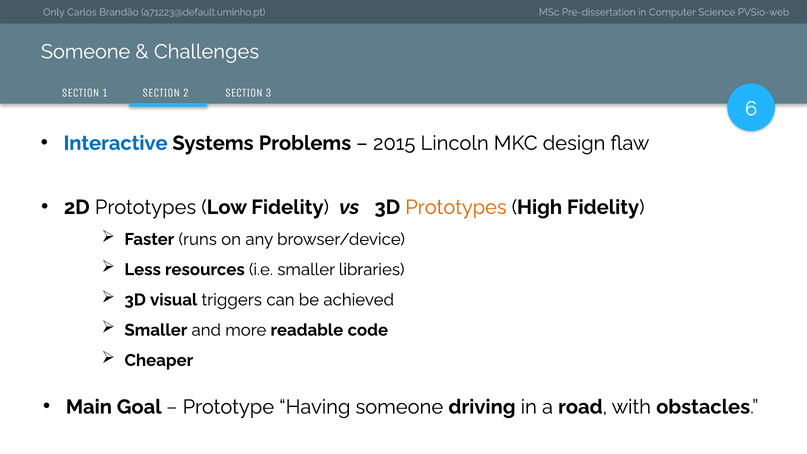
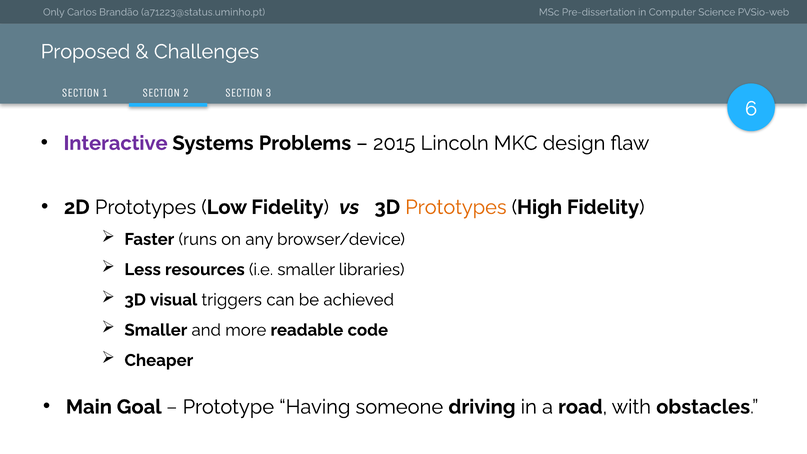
a71223@default.uminho.pt: a71223@default.uminho.pt -> a71223@status.uminho.pt (203, 12)
Someone: Someone -> Proposed (86, 52)
Interactive colour: blue -> purple (116, 143)
